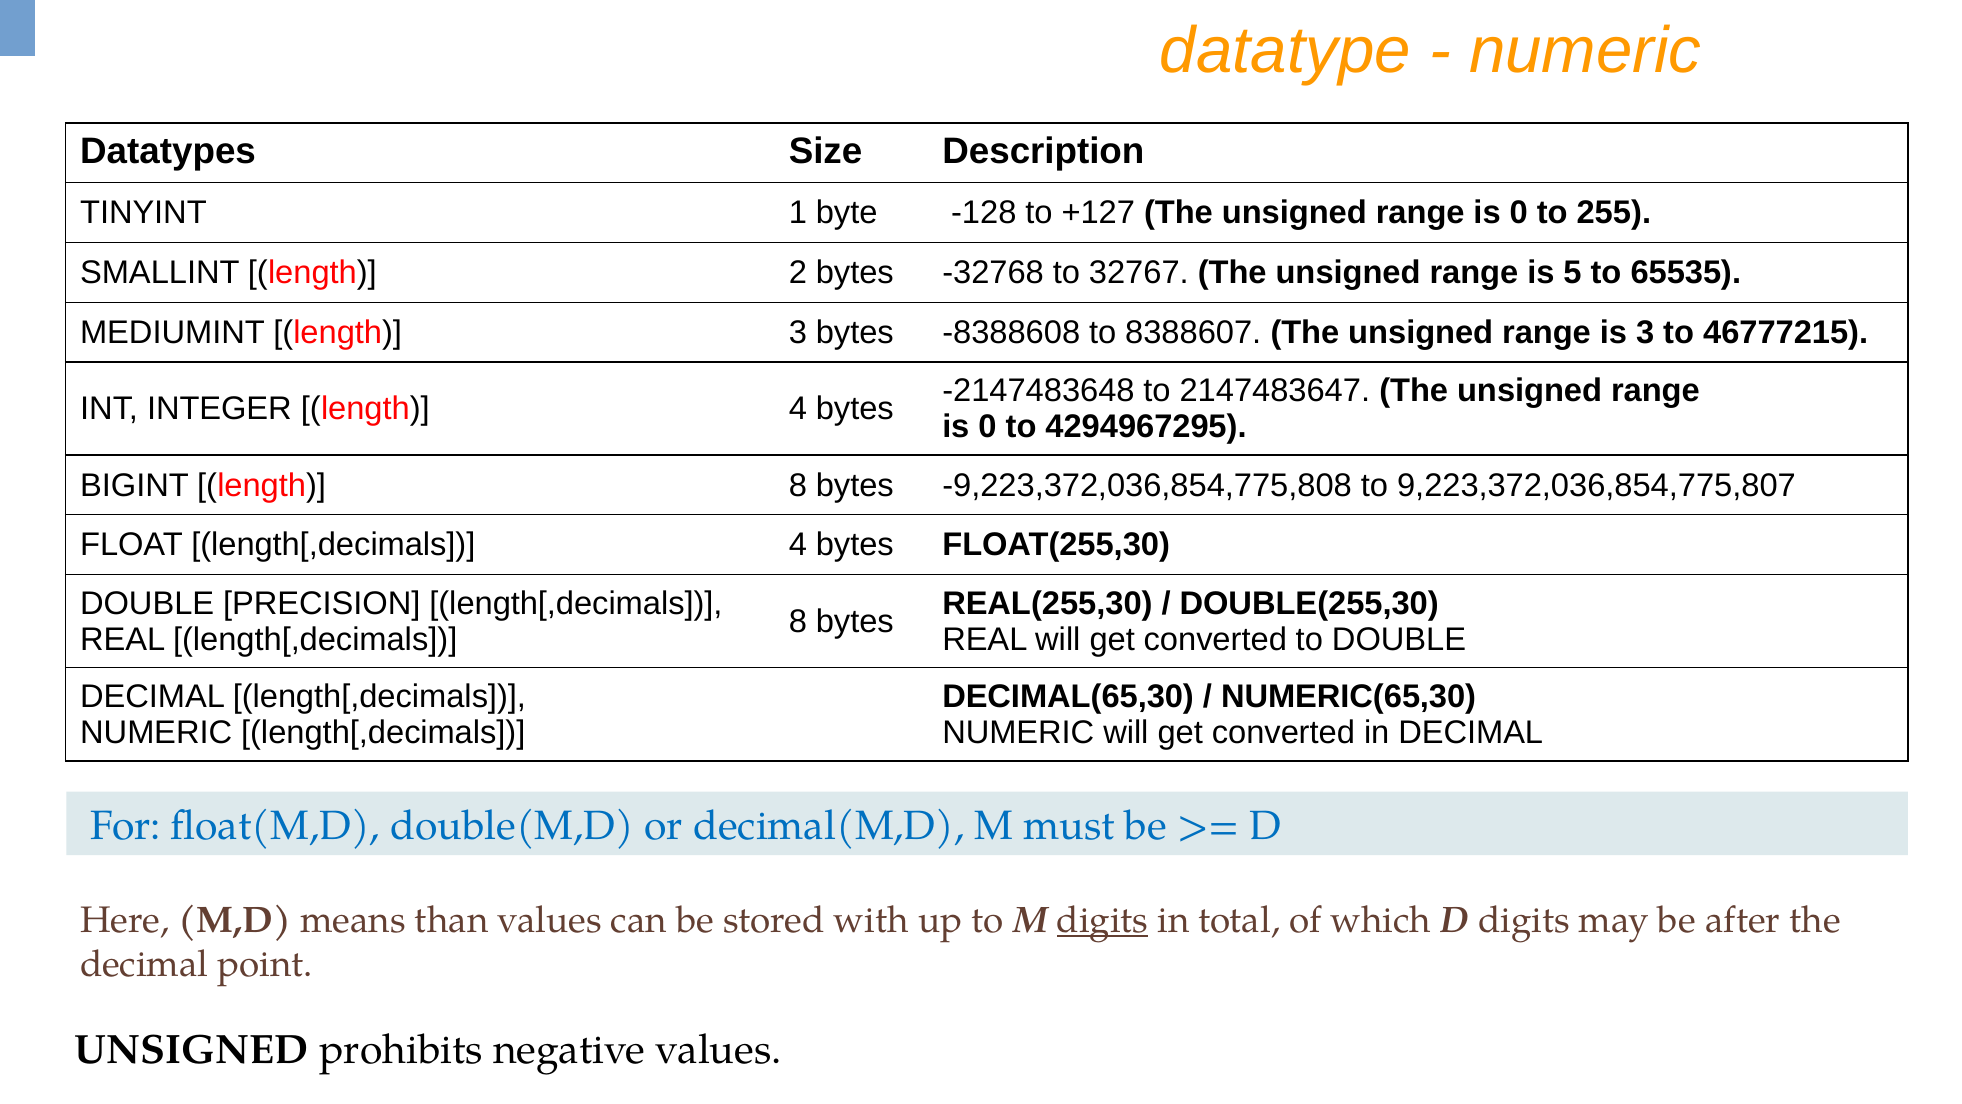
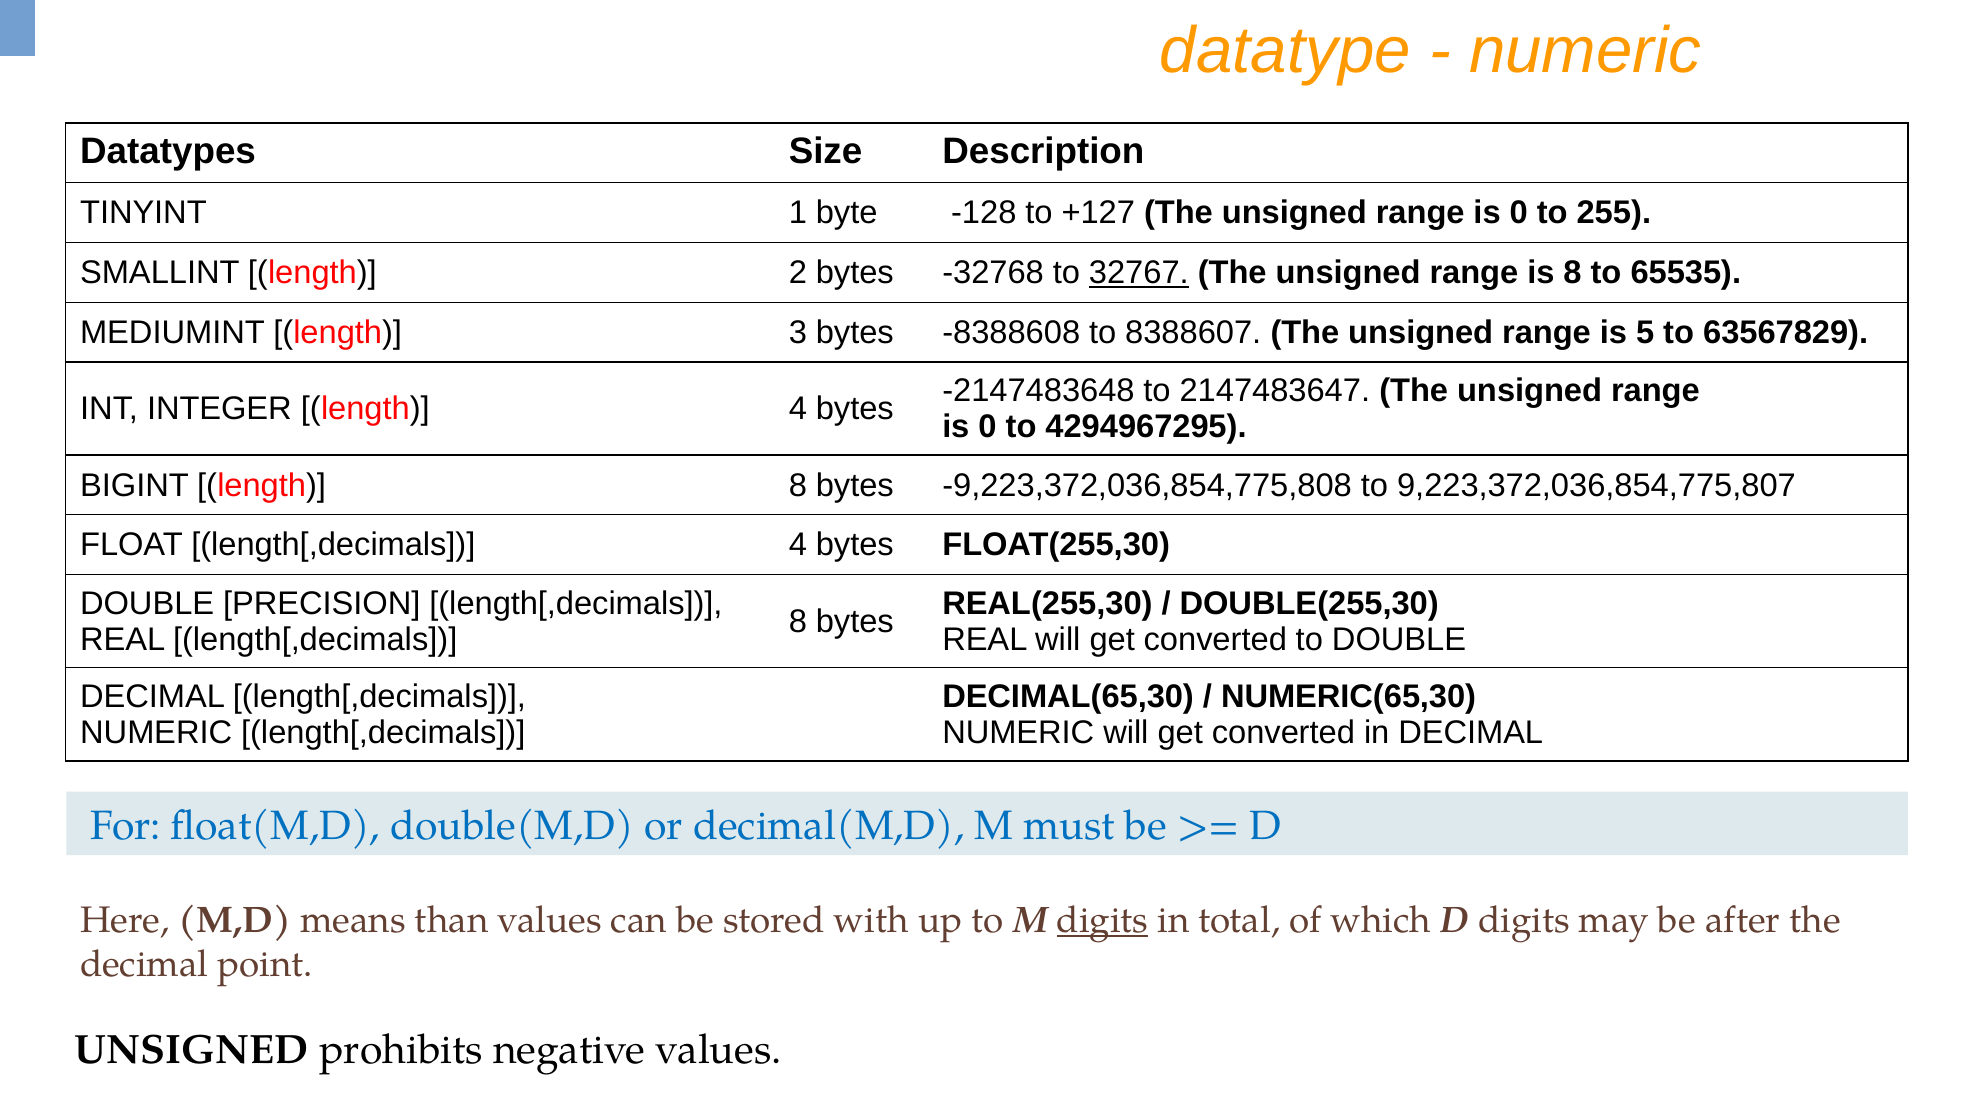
32767 underline: none -> present (1139, 273)
is 5: 5 -> 8 (1573, 273)
is 3: 3 -> 5 (1645, 332)
46777215: 46777215 -> 63567829 (1786, 332)
